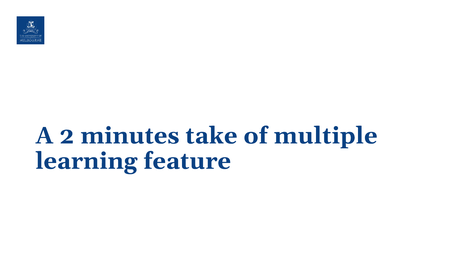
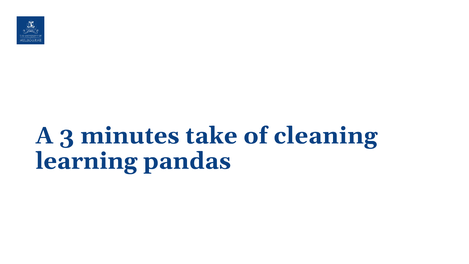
2: 2 -> 3 (67, 136)
multiple: multiple -> cleaning (326, 136)
feature: feature -> pandas (187, 161)
